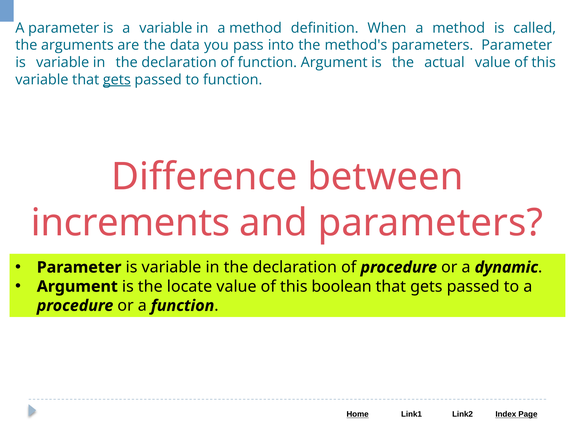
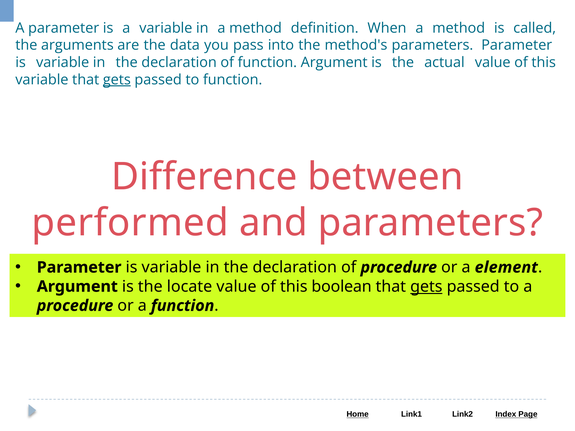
increments: increments -> performed (130, 223)
dynamic: dynamic -> element (506, 267)
gets underline: none -> present (426, 287)
